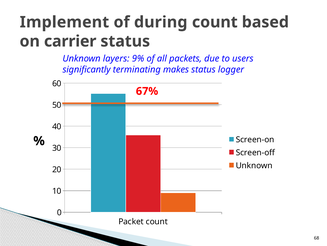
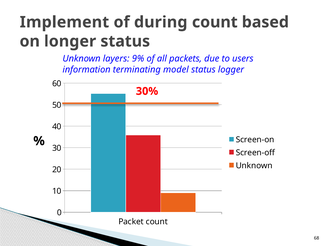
carrier: carrier -> longer (70, 41)
significantly: significantly -> information (87, 69)
makes: makes -> model (176, 69)
67%: 67% -> 30% (147, 91)
